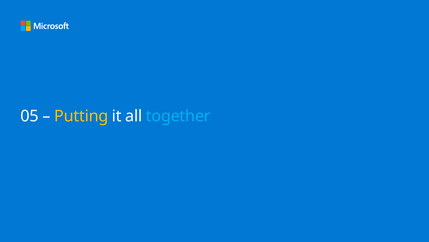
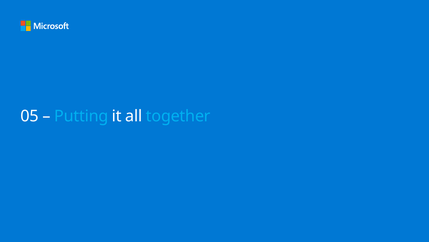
Putting colour: yellow -> light blue (81, 116)
